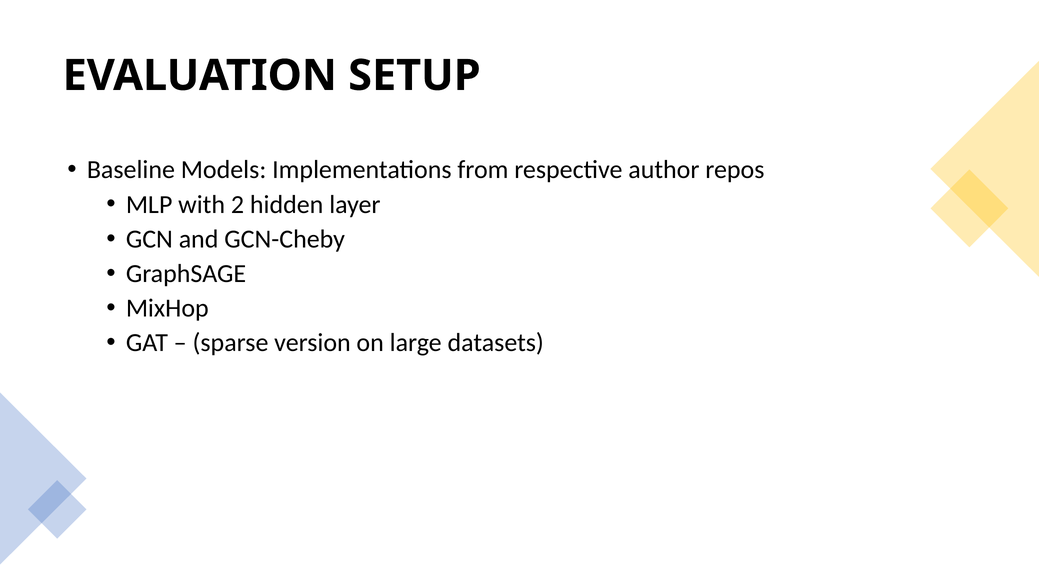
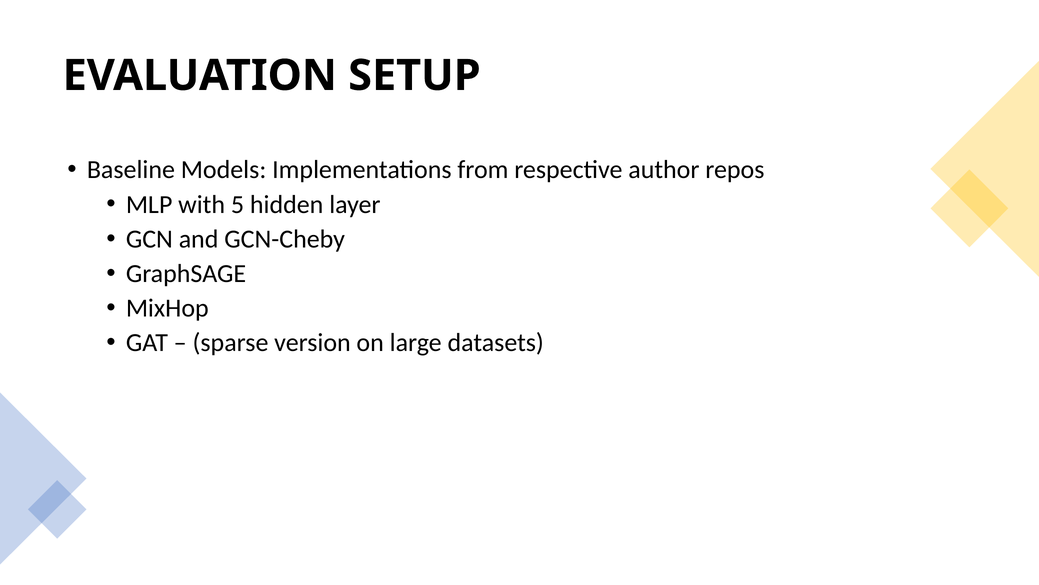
2: 2 -> 5 (237, 204)
